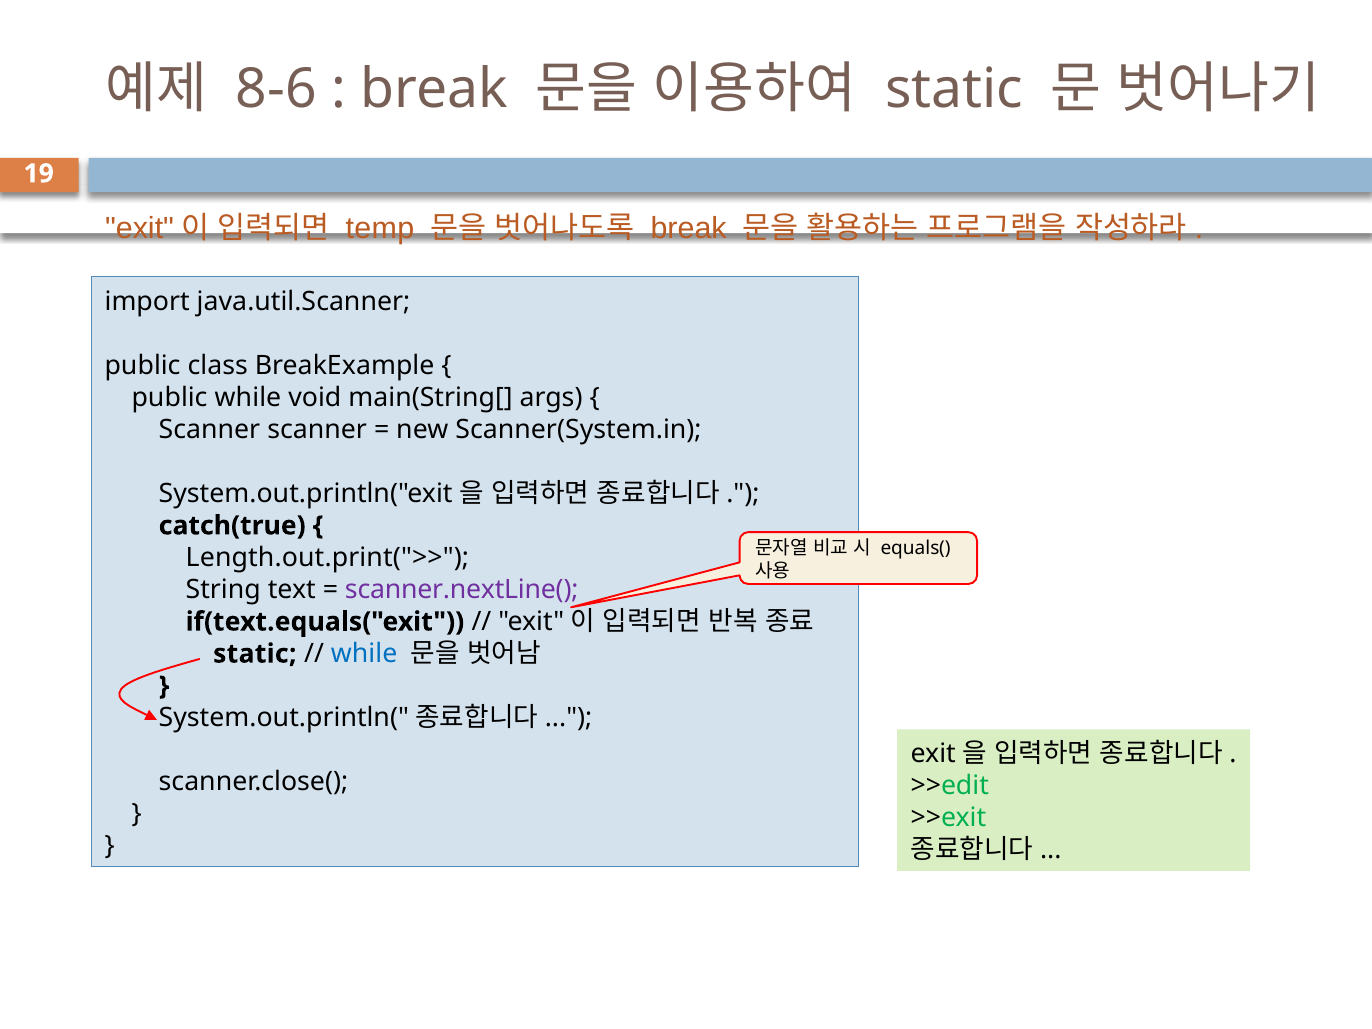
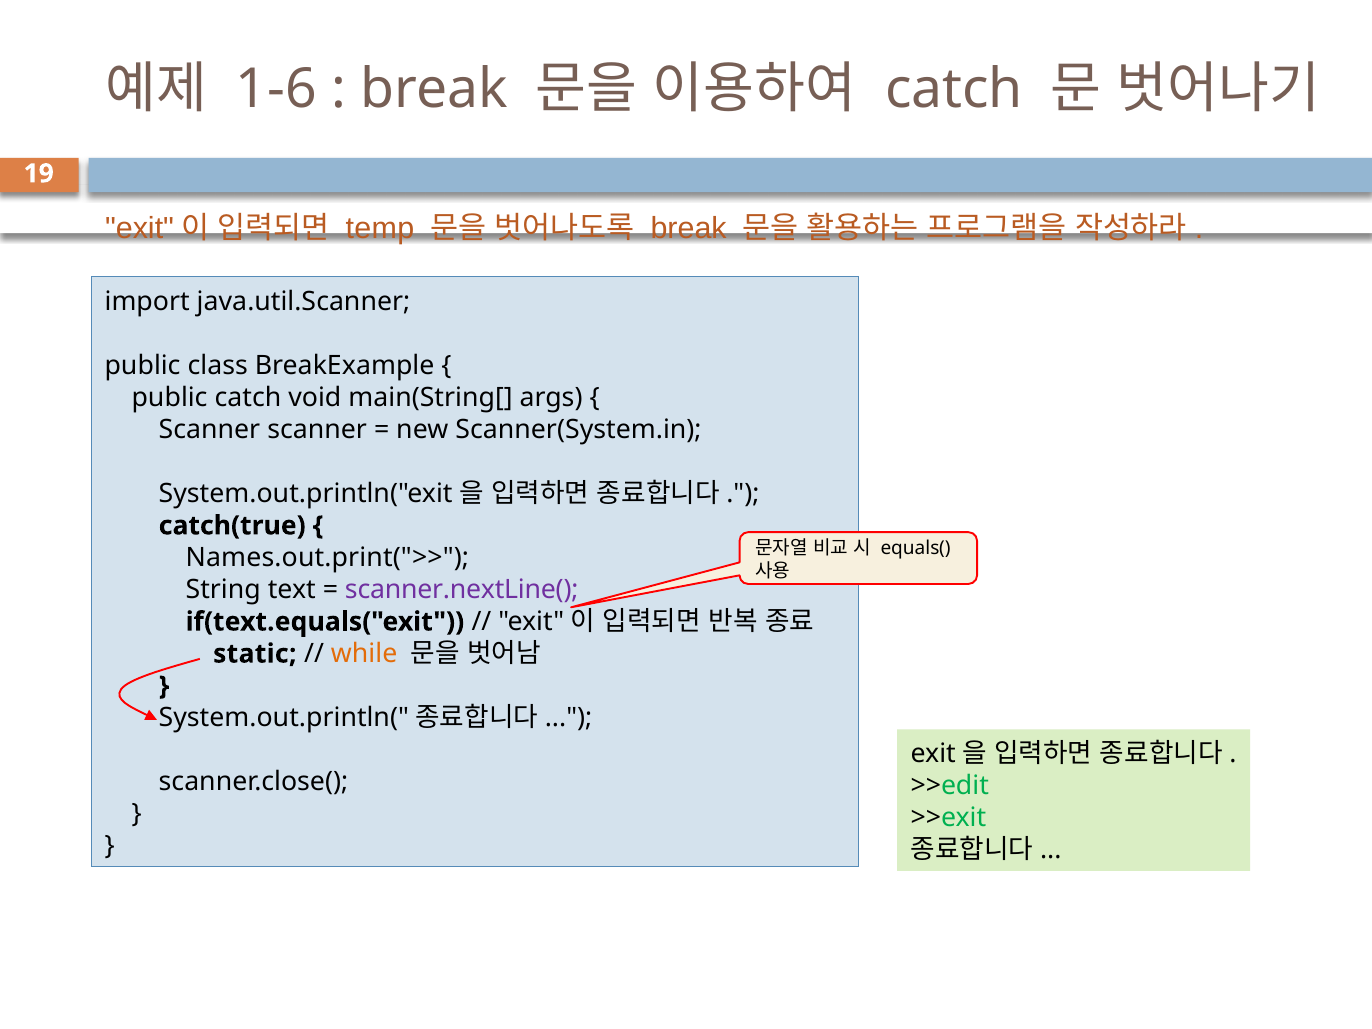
8-6: 8-6 -> 1-6 (276, 89)
static: static -> catch (954, 89)
public while: while -> catch (248, 398)
Length.out.print(">>: Length.out.print(">> -> Names.out.print(">> (327, 558)
while colour: blue -> orange (364, 654)
